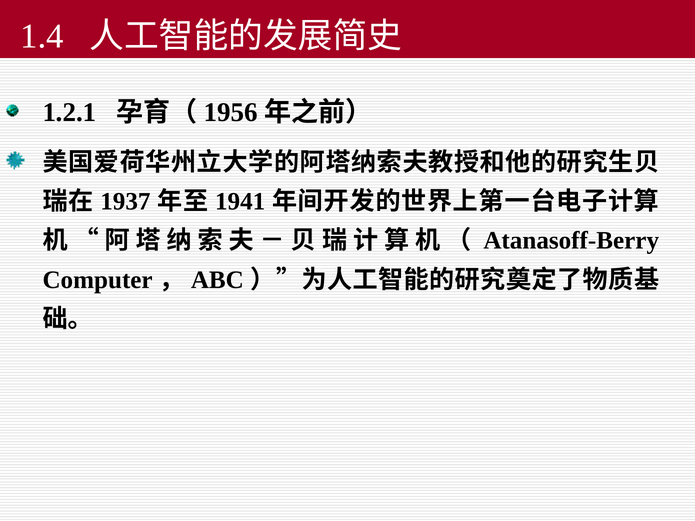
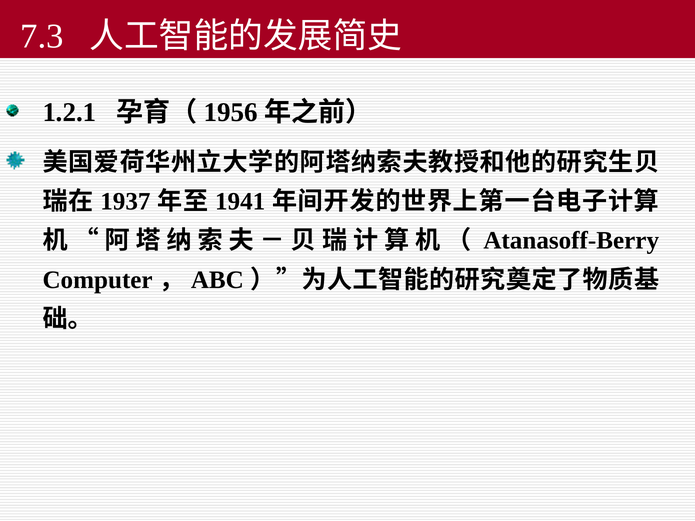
1.4: 1.4 -> 7.3 (42, 36)
